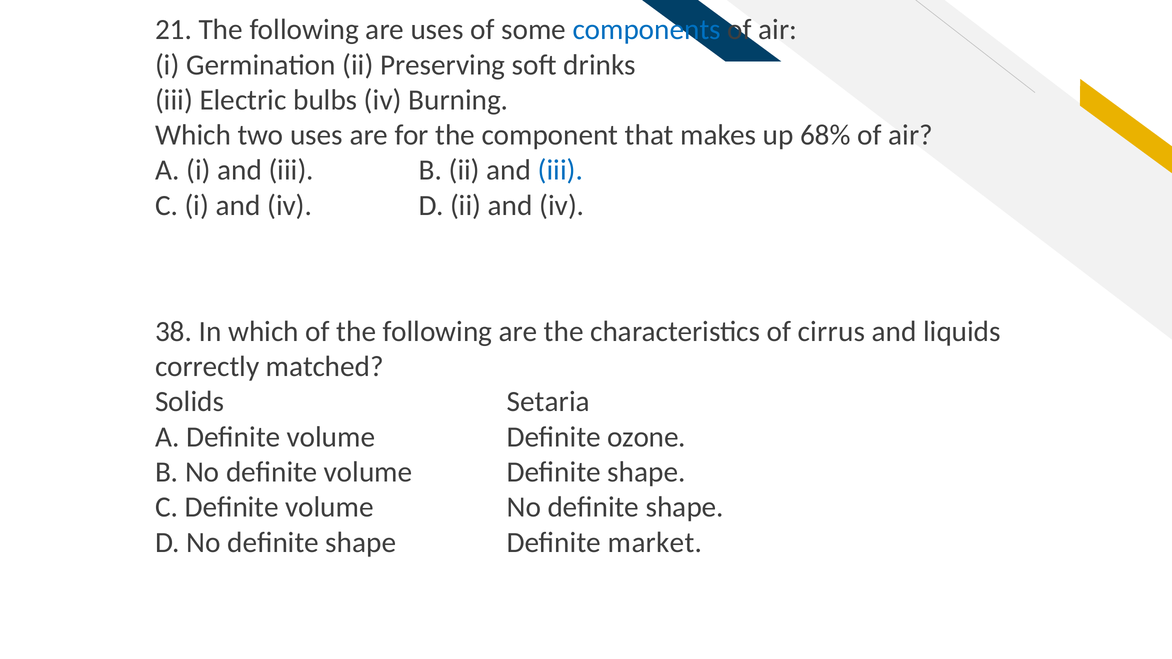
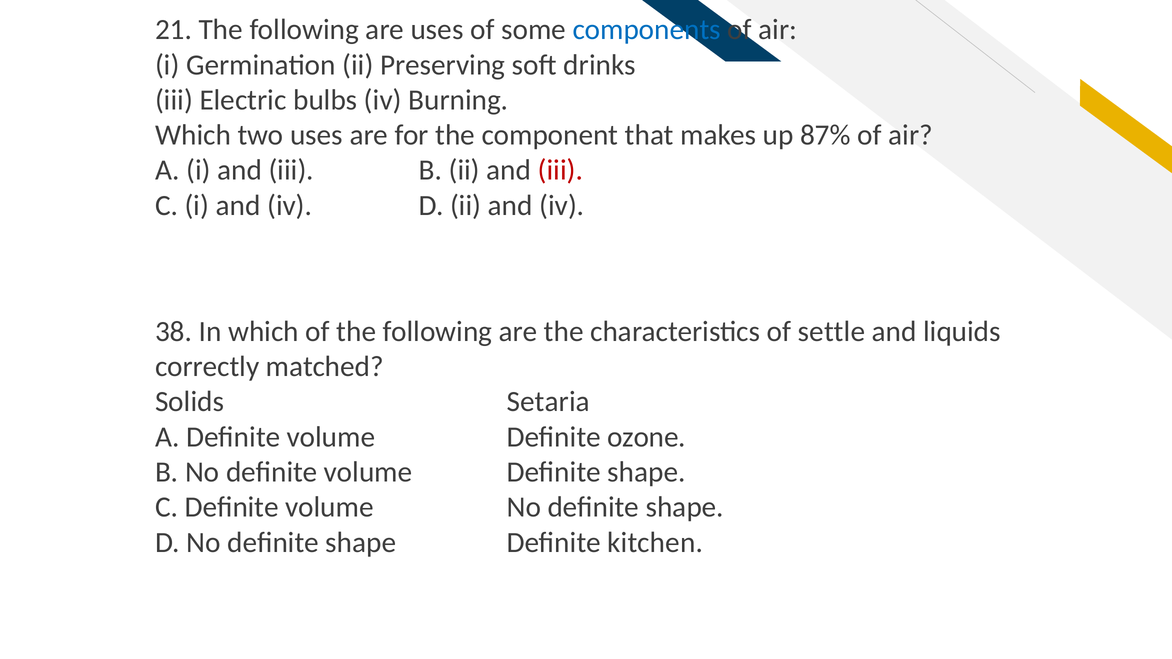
68%: 68% -> 87% (825, 135)
iii colour: blue -> red (560, 170)
cirrus: cirrus -> settle (832, 332)
market: market -> kitchen (655, 543)
